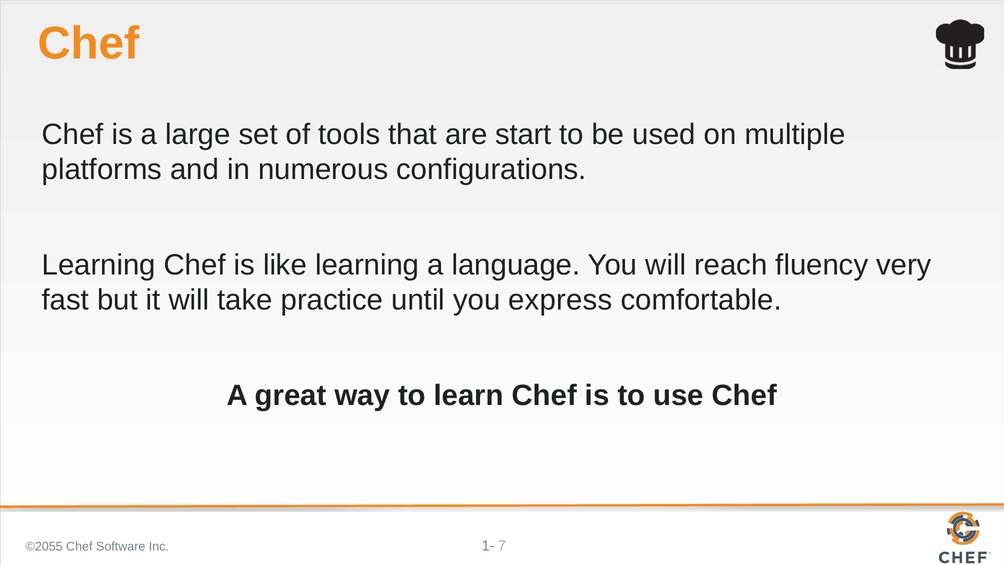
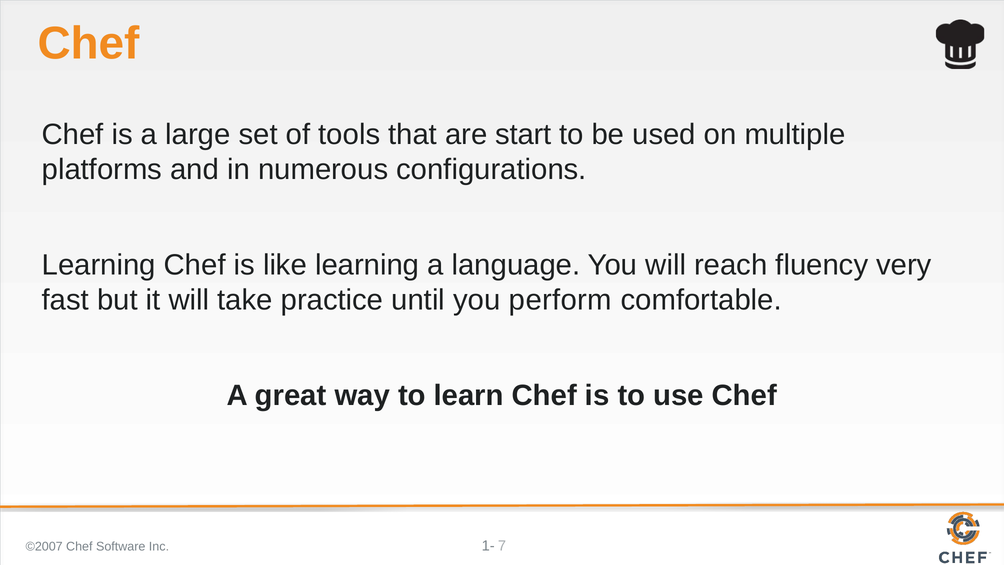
express: express -> perform (560, 300)
©2055: ©2055 -> ©2007 (44, 546)
